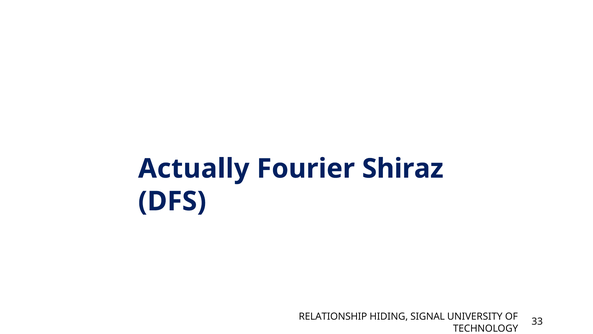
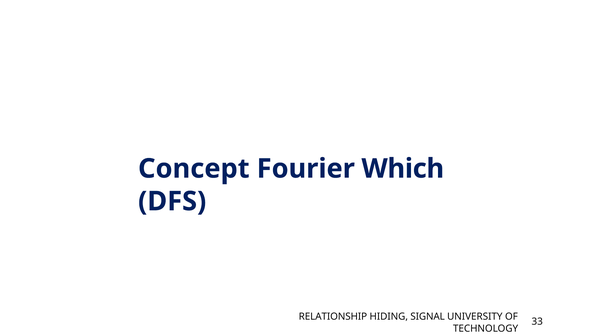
Actually: Actually -> Concept (194, 168)
Shiraz: Shiraz -> Which (403, 168)
